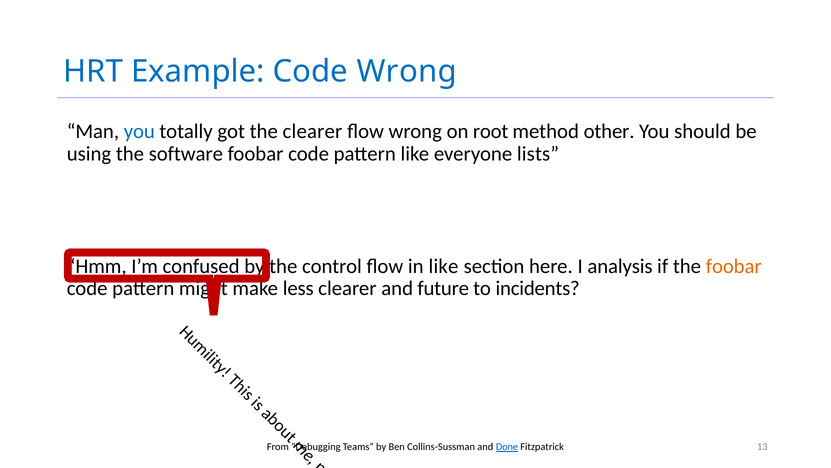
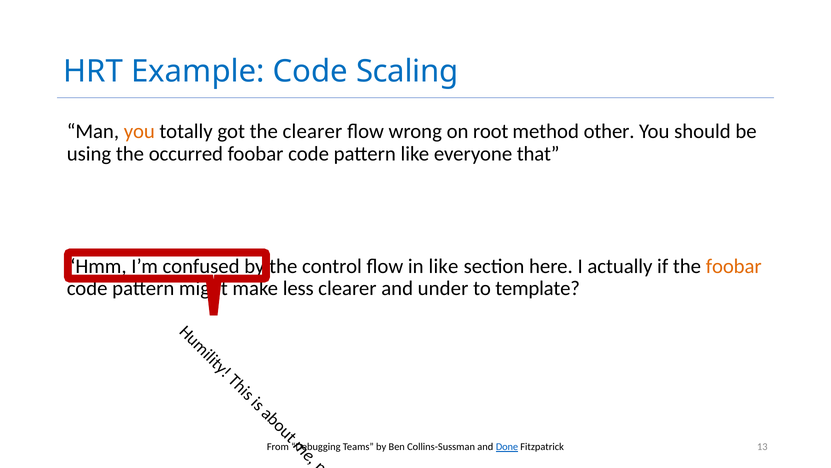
Code Wrong: Wrong -> Scaling (407, 71)
you colour: blue -> orange (139, 131)
software: software -> occurred (186, 154)
lists: lists -> that (538, 154)
analysis: analysis -> actually (620, 266)
future: future -> under (443, 288)
incidents: incidents -> template (538, 288)
